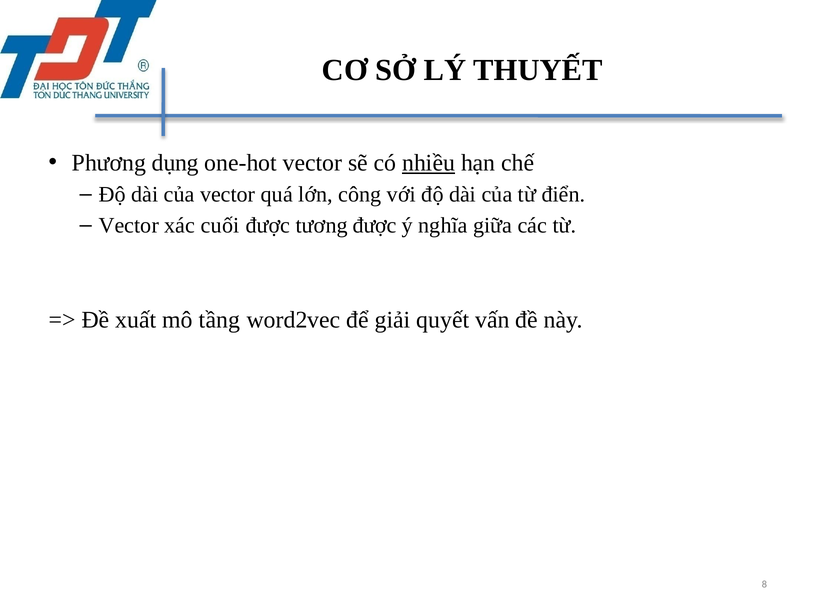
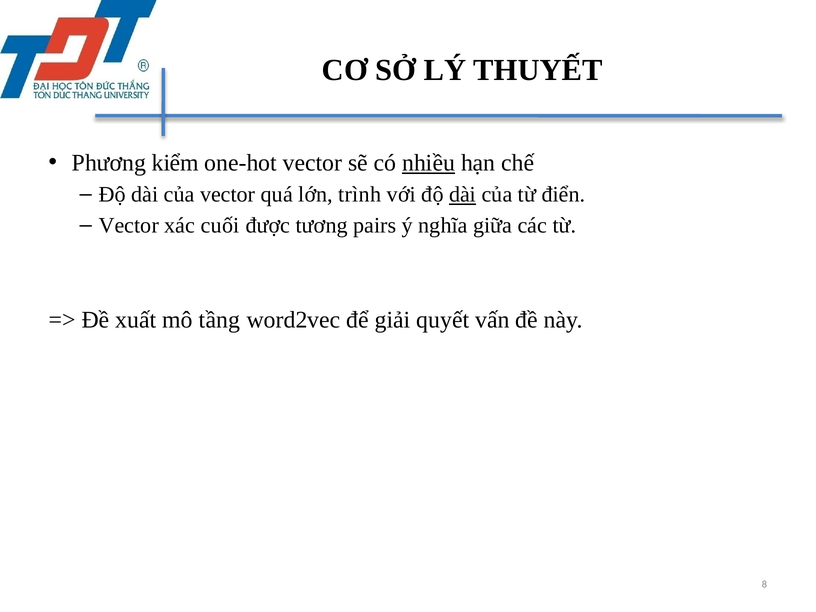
dụng: dụng -> kiểm (175, 163)
công: công -> trình (360, 195)
dài underline: none -> present (463, 195)
tương được: được -> pairs (375, 226)
